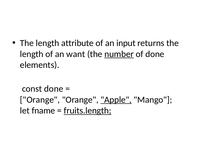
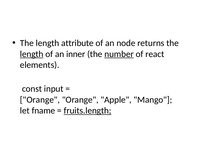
input: input -> node (126, 43)
length underline: none -> present (32, 54)
want: want -> inner (76, 54)
of done: done -> react (155, 54)
const done: done -> input (54, 89)
Apple underline: present -> none (116, 100)
